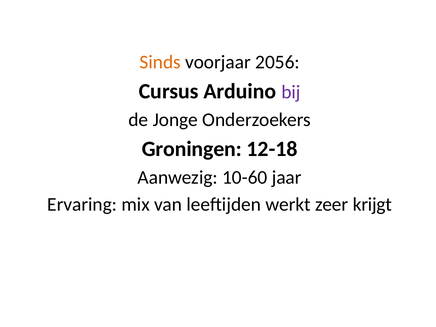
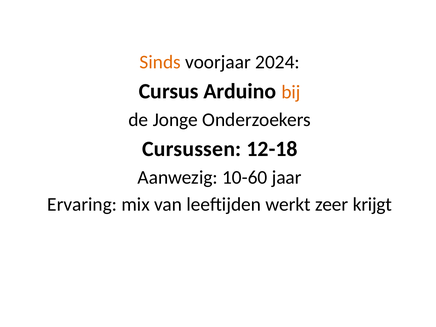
2056: 2056 -> 2024 (278, 62)
bij colour: purple -> orange (291, 92)
Groningen: Groningen -> Cursussen (192, 149)
